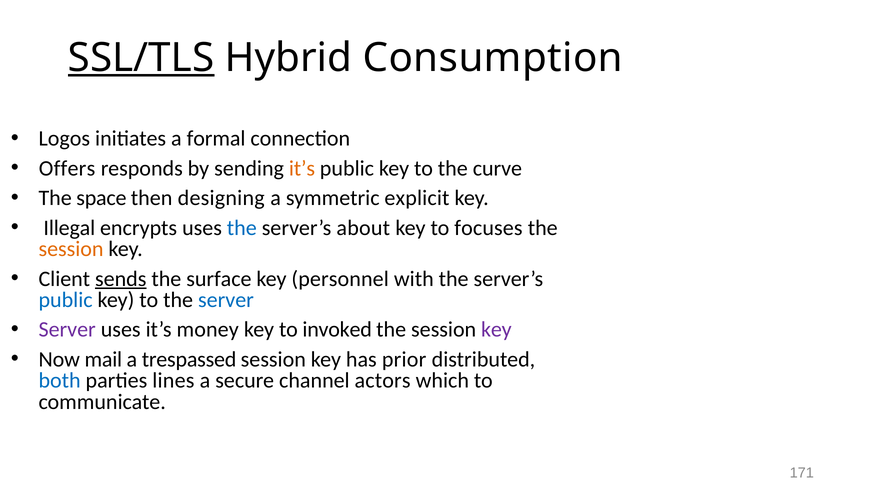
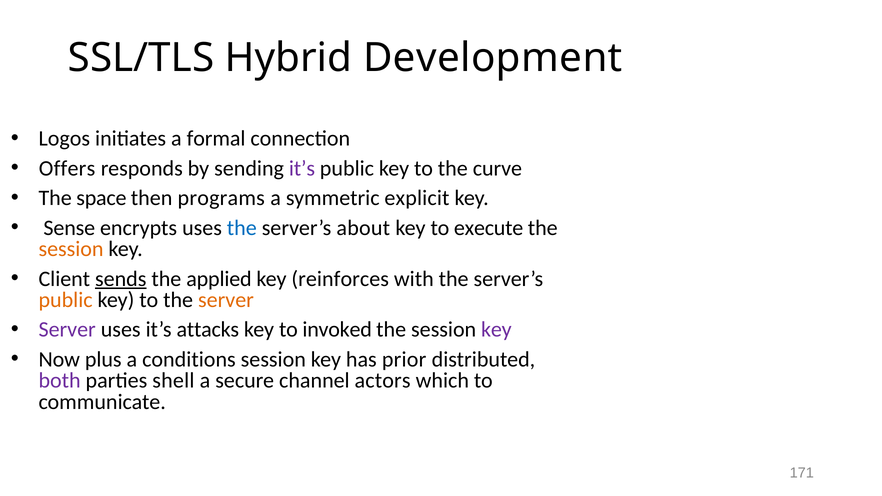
SSL/TLS underline: present -> none (141, 58)
Consumption: Consumption -> Development (493, 58)
it’s colour: orange -> purple (302, 168)
designing: designing -> programs (221, 198)
Illegal: Illegal -> Sense (69, 228)
focuses: focuses -> execute (489, 228)
surface: surface -> applied (219, 279)
personnel: personnel -> reinforces (340, 279)
public colour: blue -> orange (66, 300)
server colour: blue -> orange (226, 300)
money: money -> attacks (208, 330)
mail: mail -> plus (103, 359)
trespassed: trespassed -> conditions (189, 359)
both colour: blue -> purple (60, 381)
lines: lines -> shell (173, 381)
